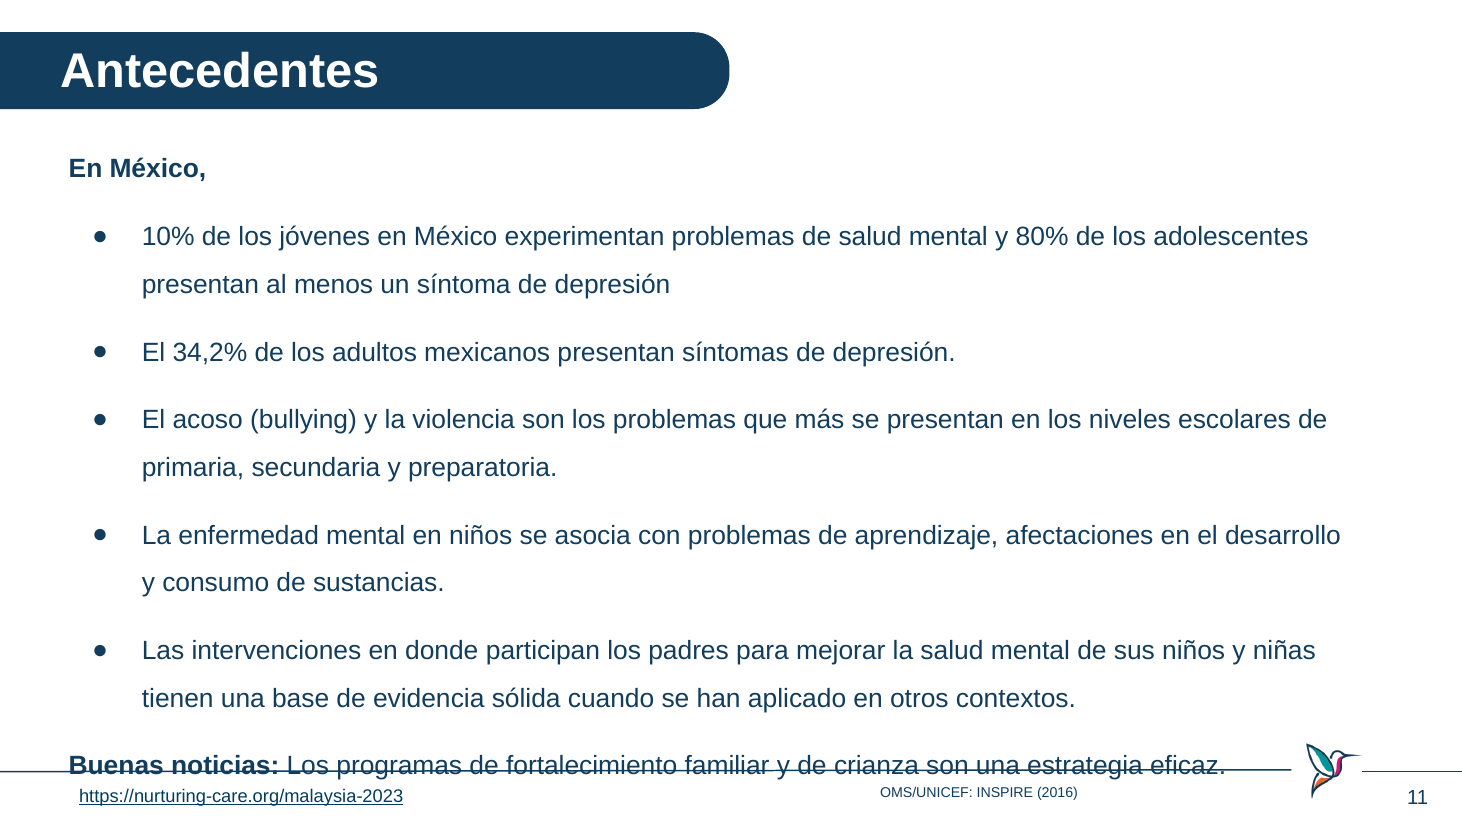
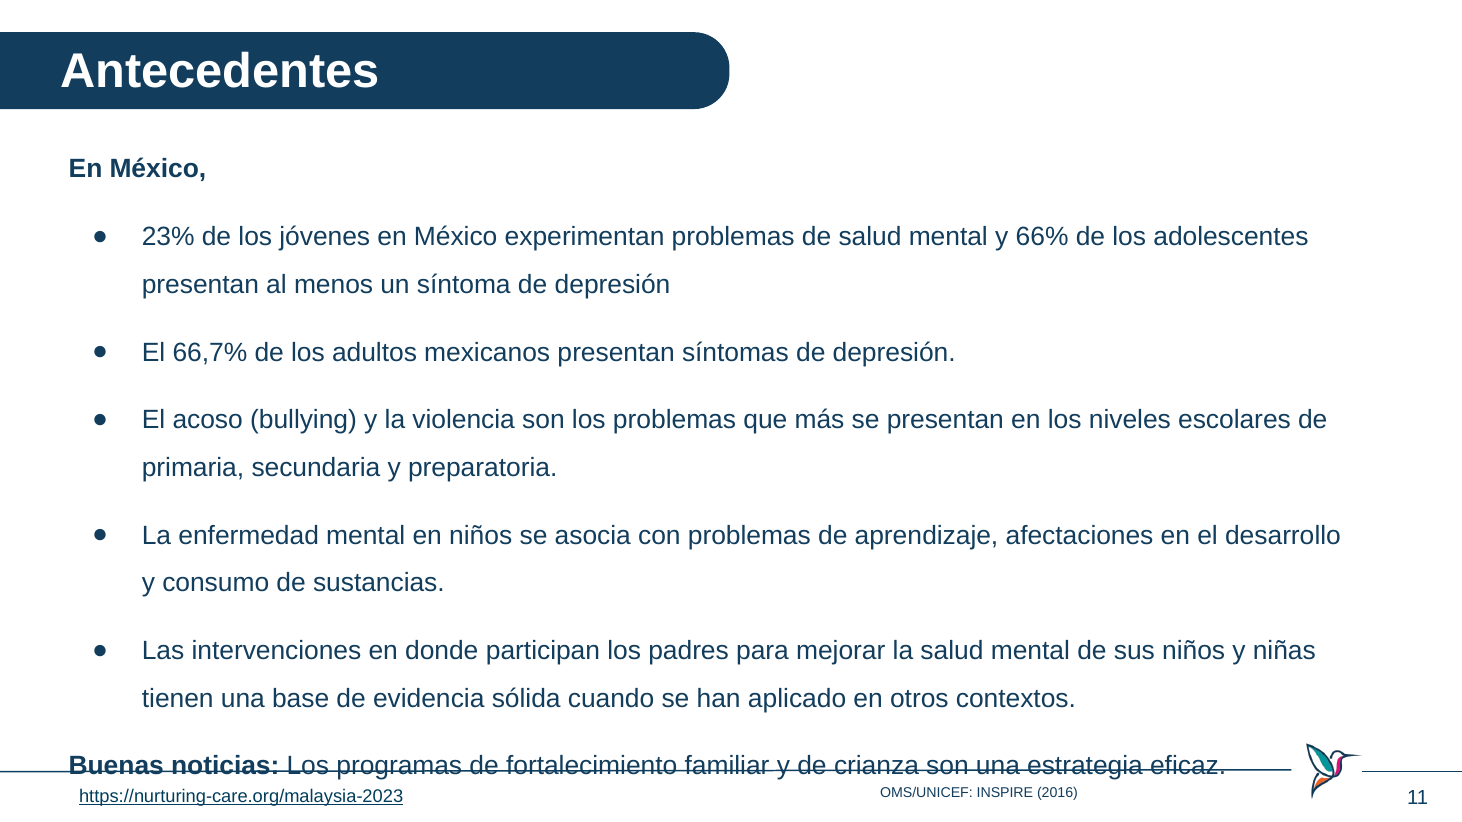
10%: 10% -> 23% (168, 237)
80%: 80% -> 66% (1042, 237)
34,2%: 34,2% -> 66,7% (210, 352)
